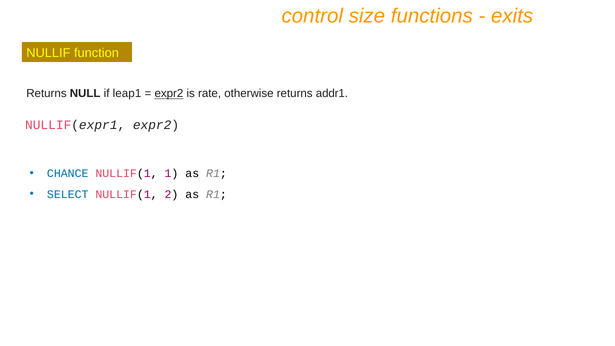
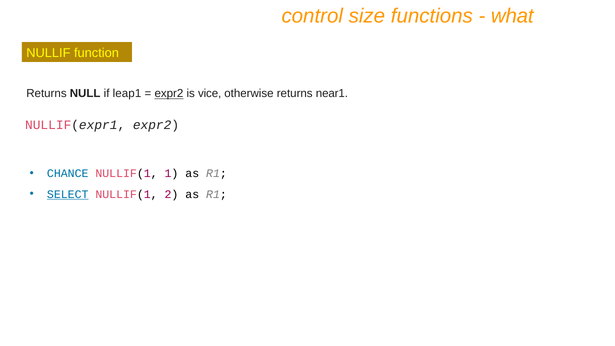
exits: exits -> what (512, 16)
rate: rate -> vice (210, 94)
addr1: addr1 -> near1 (332, 94)
SELECT underline: none -> present (68, 194)
